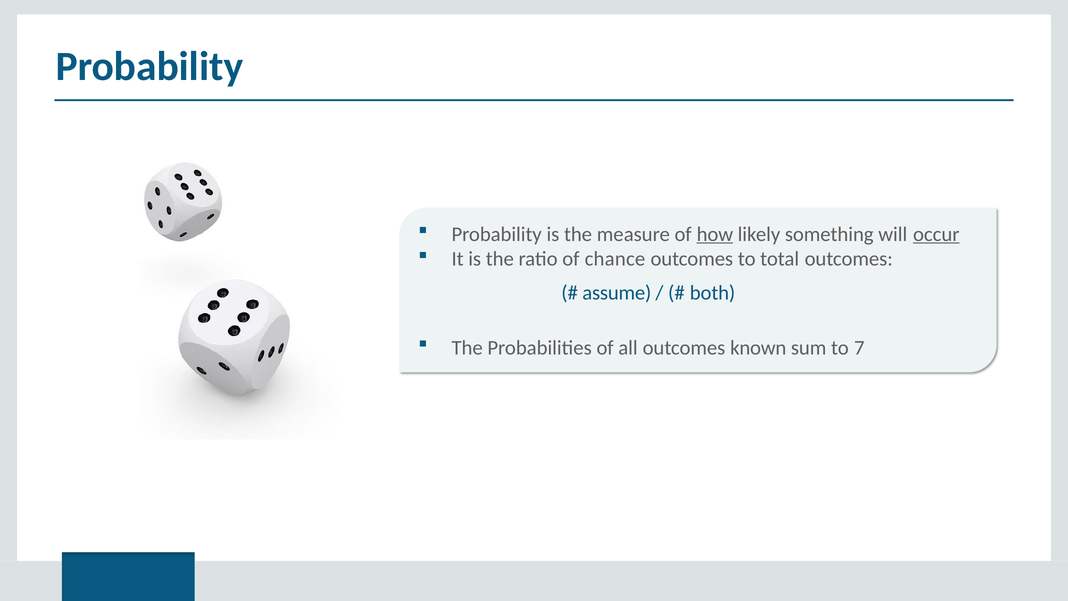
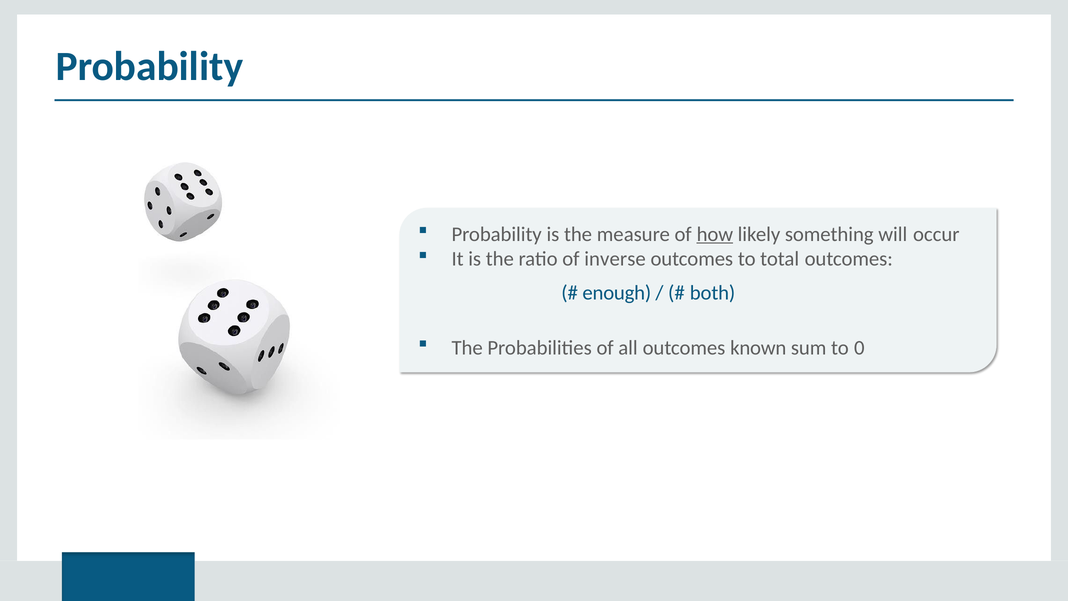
occur underline: present -> none (936, 234)
chance: chance -> inverse (615, 259)
assume: assume -> enough (617, 293)
7: 7 -> 0 (859, 348)
